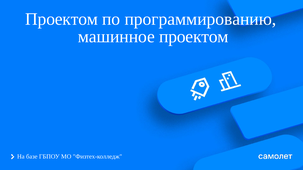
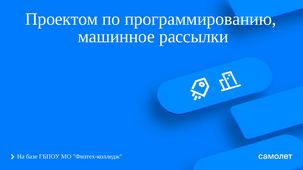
машинное проектом: проектом -> рассылки (194, 37)
